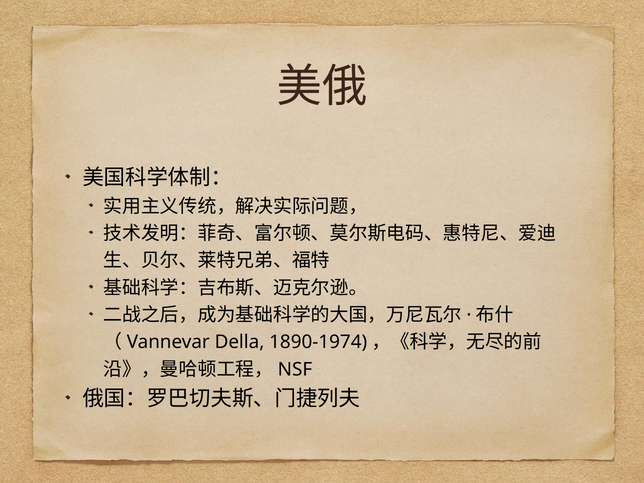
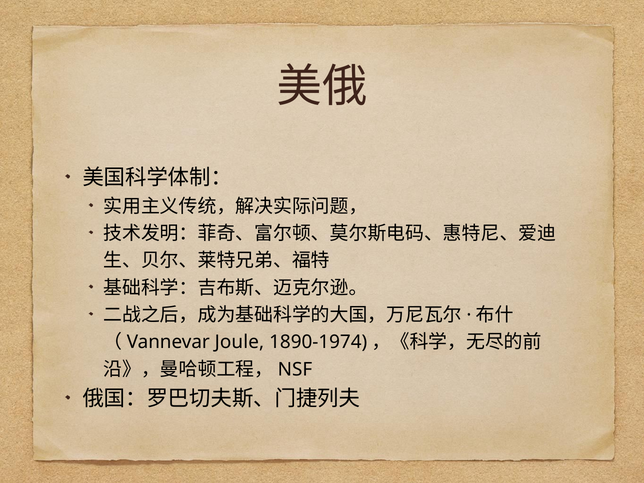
Della: Della -> Joule (239, 342)
